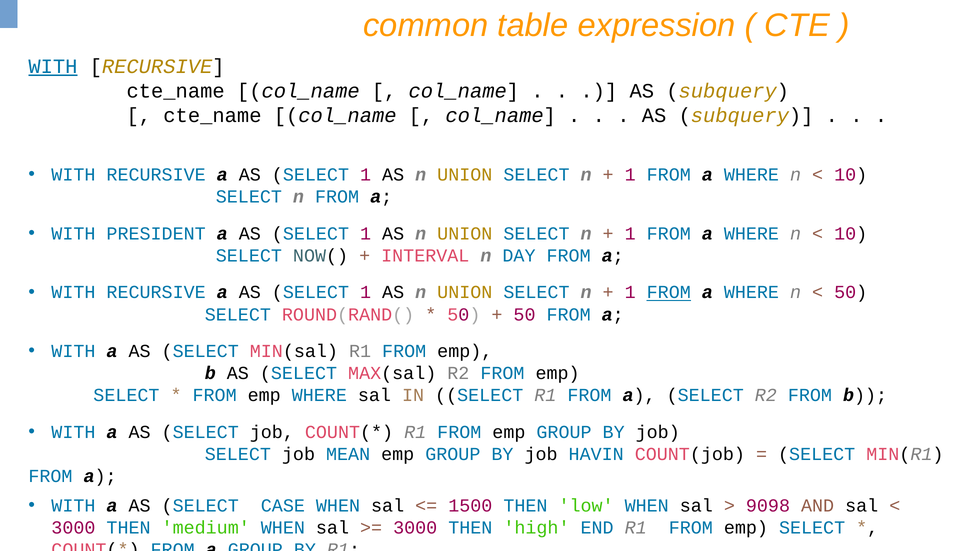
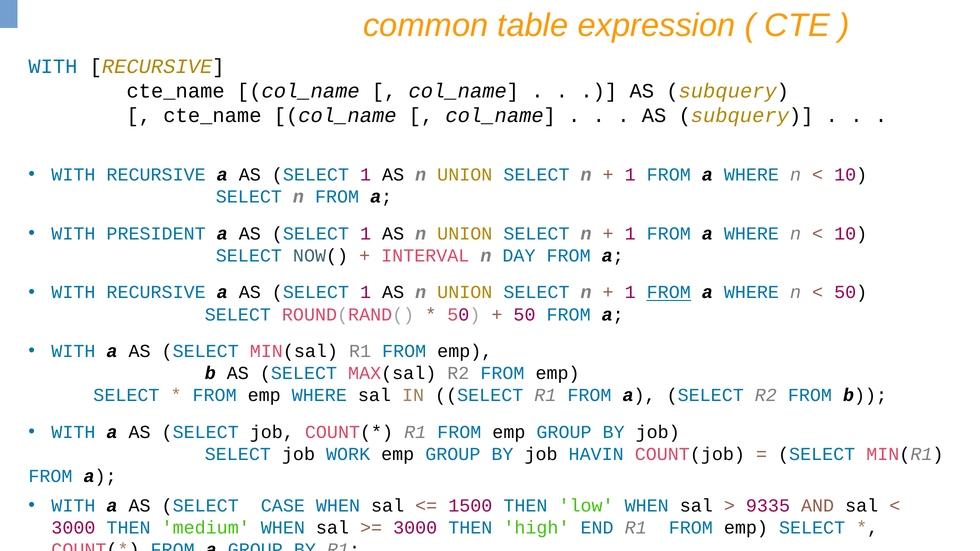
WITH underline: present -> none (53, 67)
MEAN: MEAN -> WORK (348, 454)
9098: 9098 -> 9335 (768, 506)
